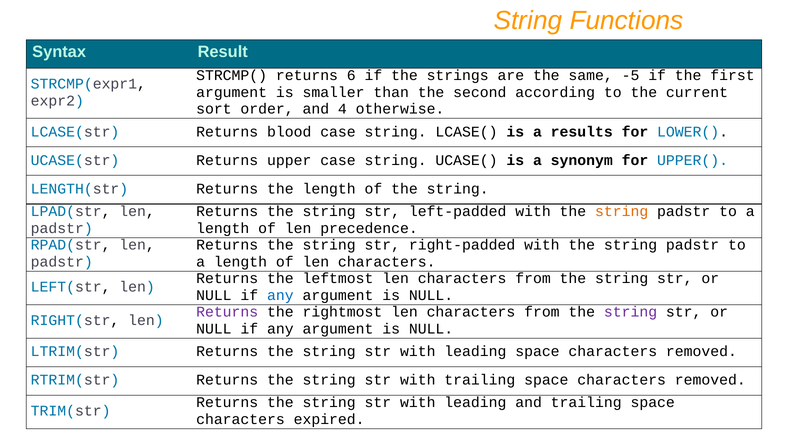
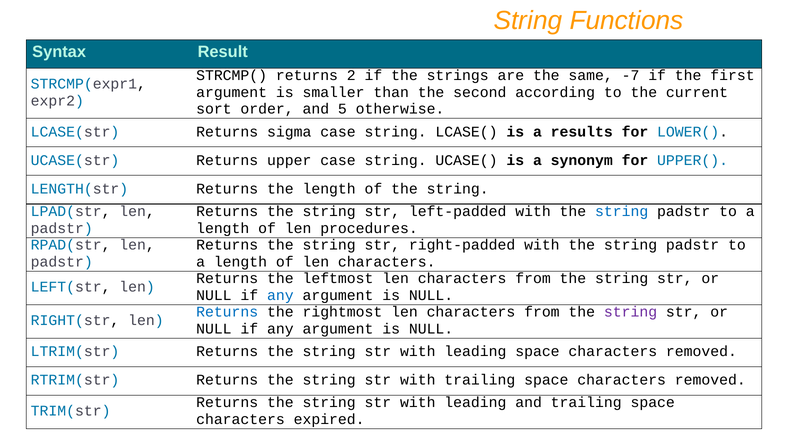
6: 6 -> 2 (351, 76)
-5: -5 -> -7 (631, 76)
4: 4 -> 5 (342, 109)
blood: blood -> sigma (289, 132)
string colour: orange -> blue (622, 212)
precedence: precedence -> procedures (369, 228)
Returns colour: purple -> blue (227, 312)
